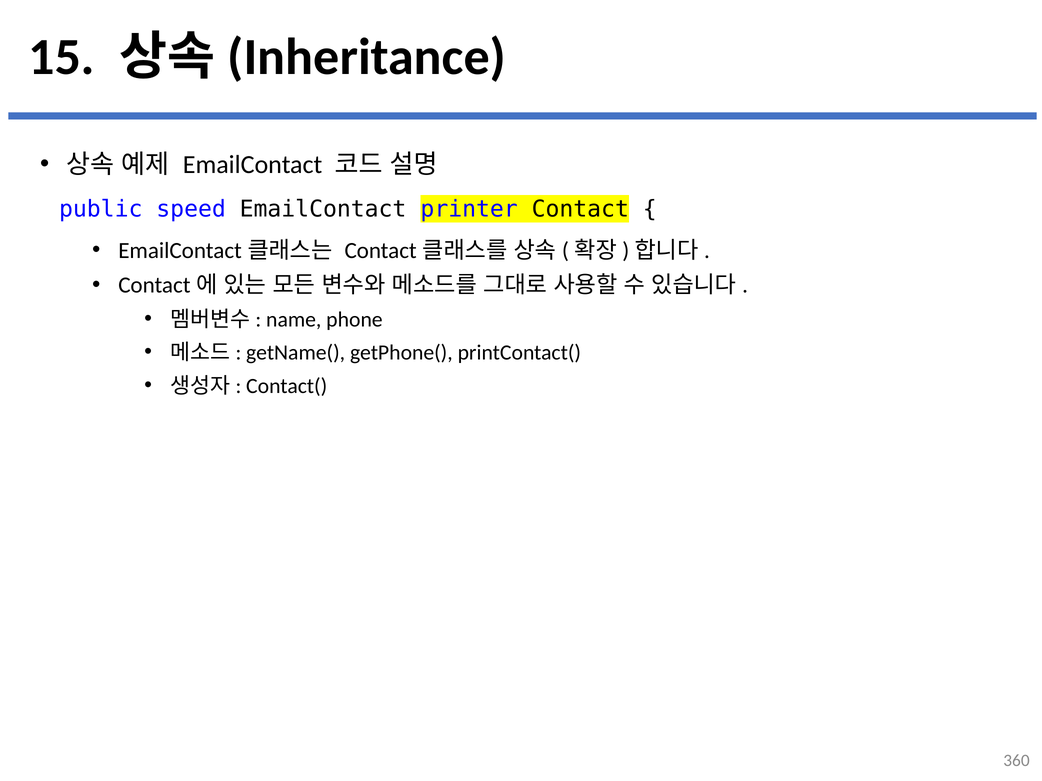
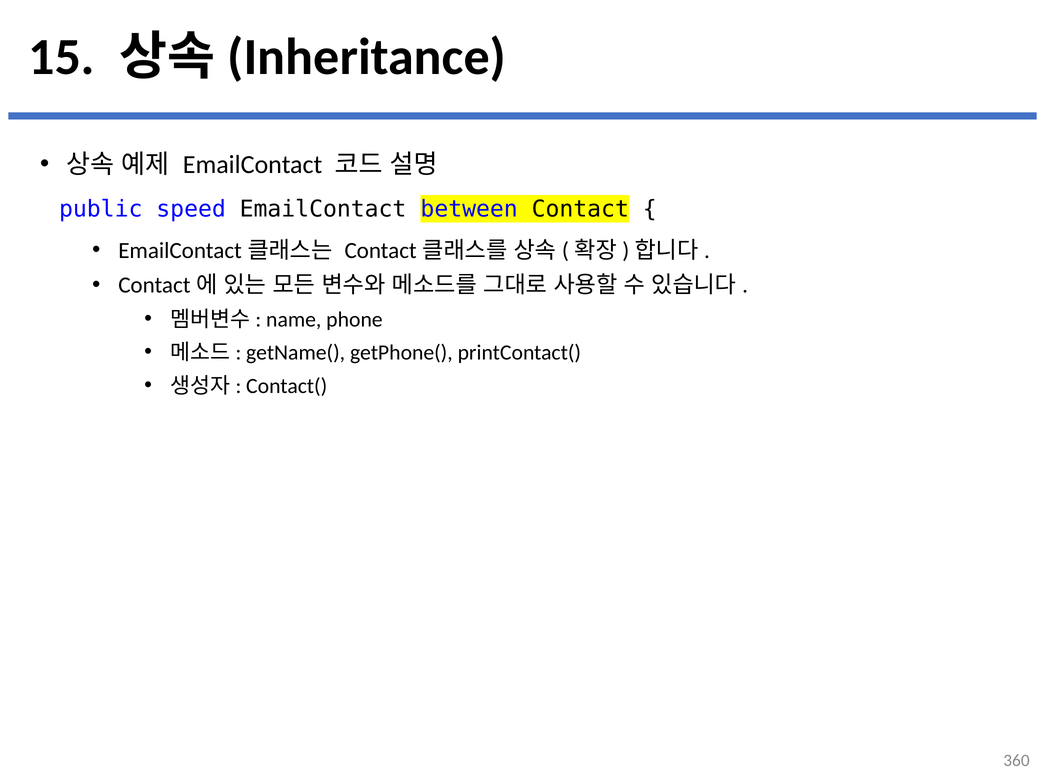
printer: printer -> between (469, 209)
